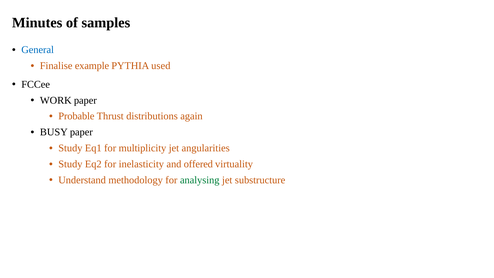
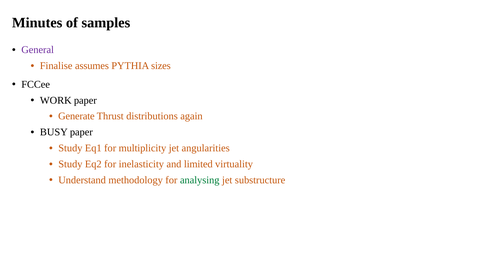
General colour: blue -> purple (38, 50)
example: example -> assumes (92, 66)
used: used -> sizes (161, 66)
Probable: Probable -> Generate (76, 116)
offered: offered -> limited (198, 164)
